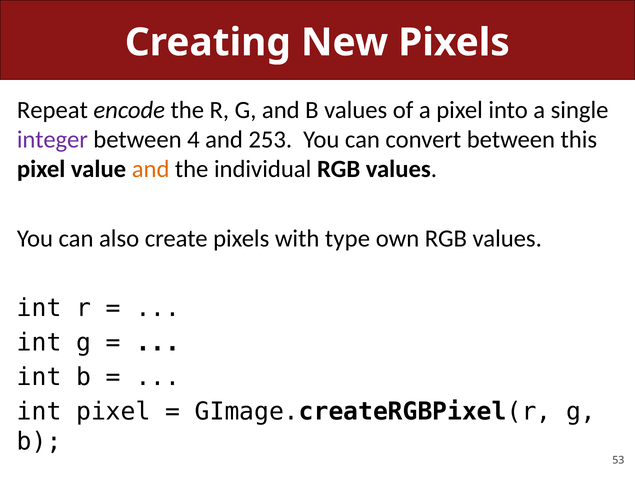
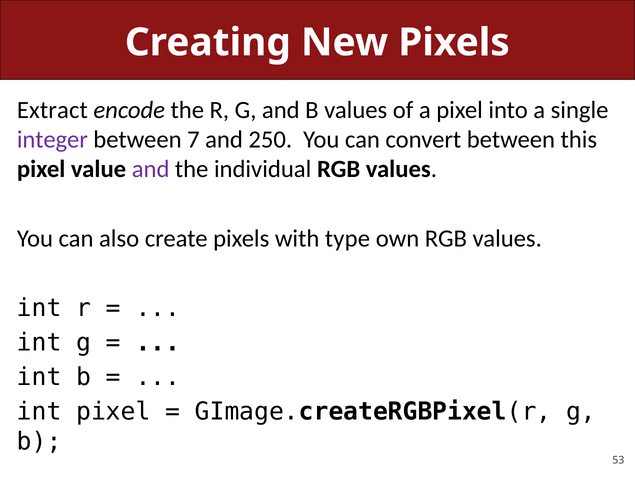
Repeat: Repeat -> Extract (52, 110)
4: 4 -> 7 (193, 139)
253: 253 -> 250 (270, 139)
and colour: orange -> purple (151, 169)
